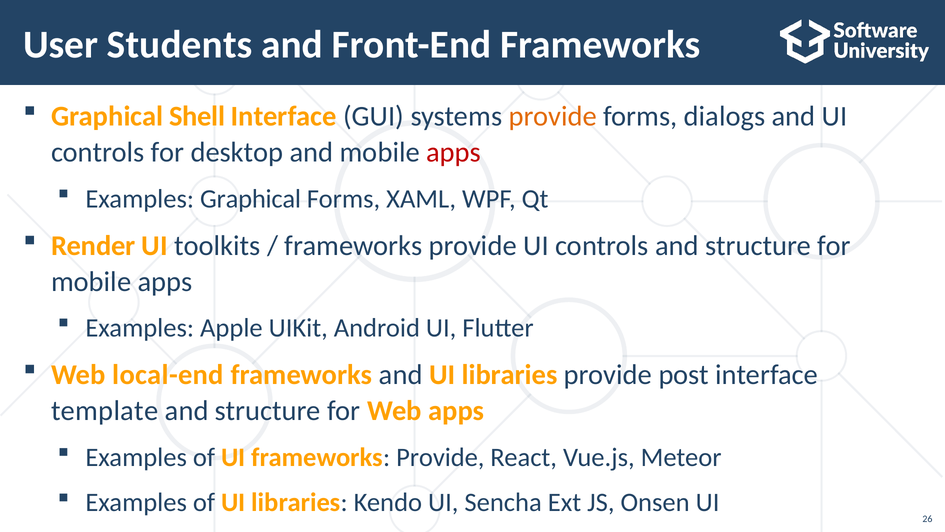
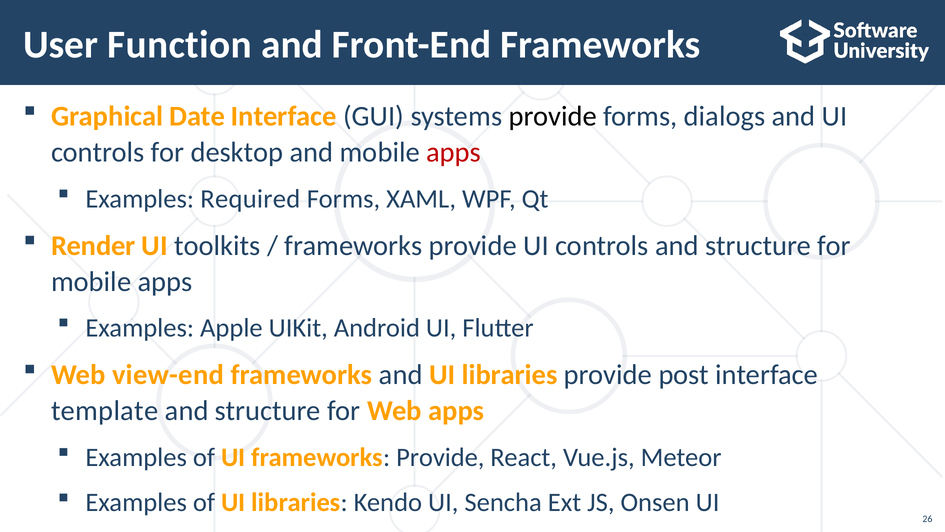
Students: Students -> Function (180, 45)
Shell: Shell -> Date (197, 116)
provide colour: orange -> black (553, 116)
Examples Graphical: Graphical -> Required (250, 199)
local-end: local-end -> view-end (168, 375)
